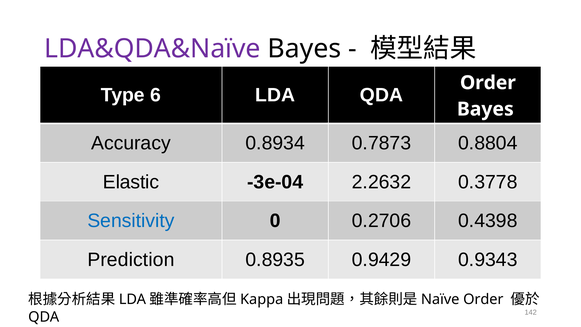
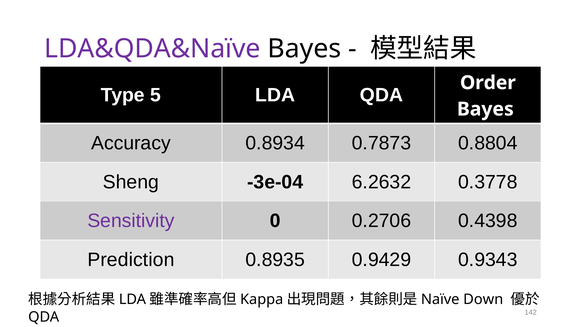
6: 6 -> 5 (155, 95)
Elastic: Elastic -> Sheng (131, 182)
2.2632: 2.2632 -> 6.2632 (382, 182)
Sensitivity colour: blue -> purple (131, 221)
Naïve Order: Order -> Down (483, 299)
